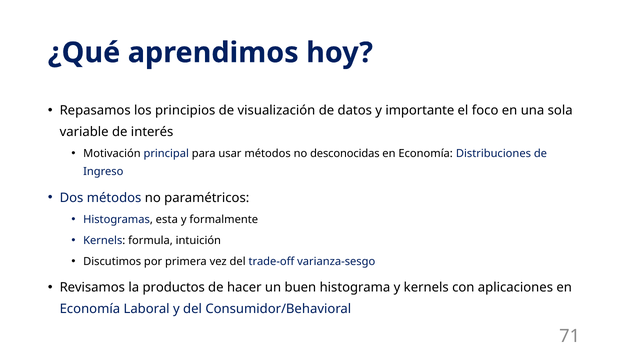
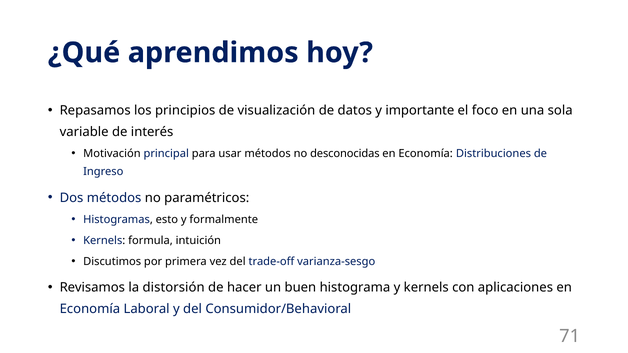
esta: esta -> esto (167, 220)
productos: productos -> distorsión (174, 288)
